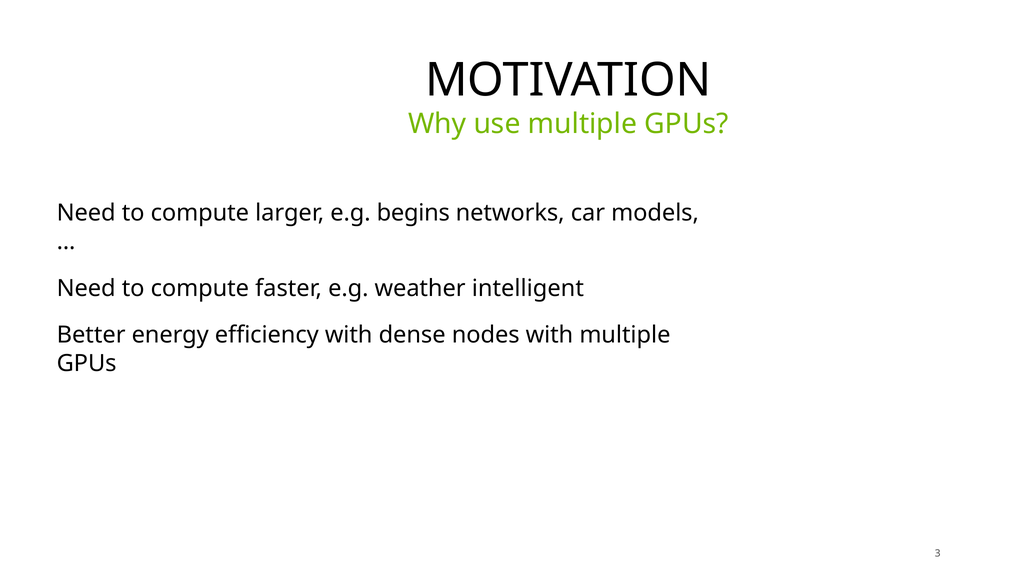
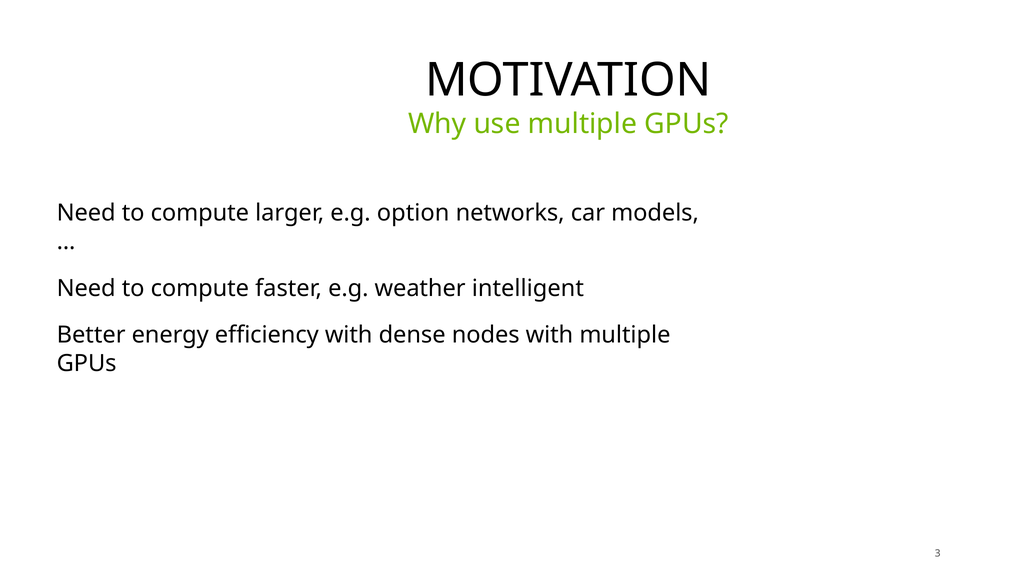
begins: begins -> option (413, 213)
